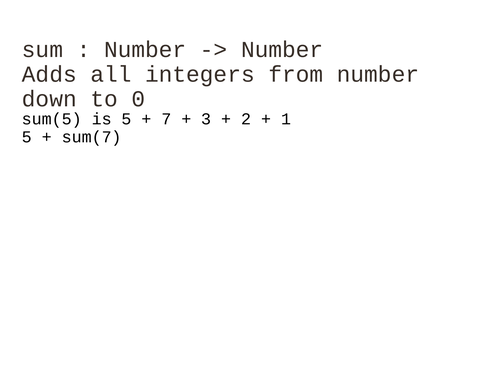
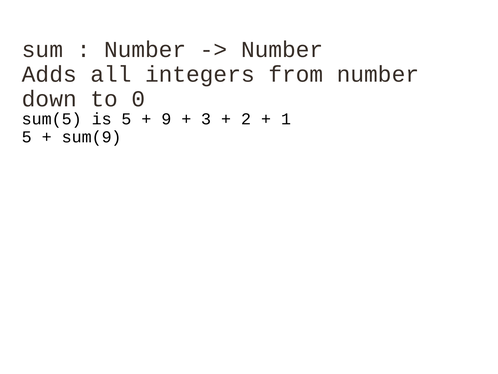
7: 7 -> 9 (166, 119)
sum(7: sum(7 -> sum(9 (92, 137)
